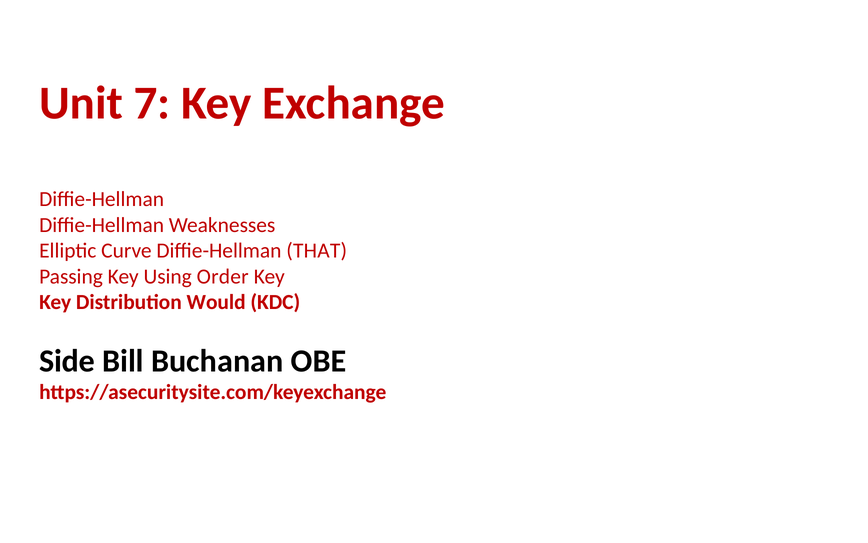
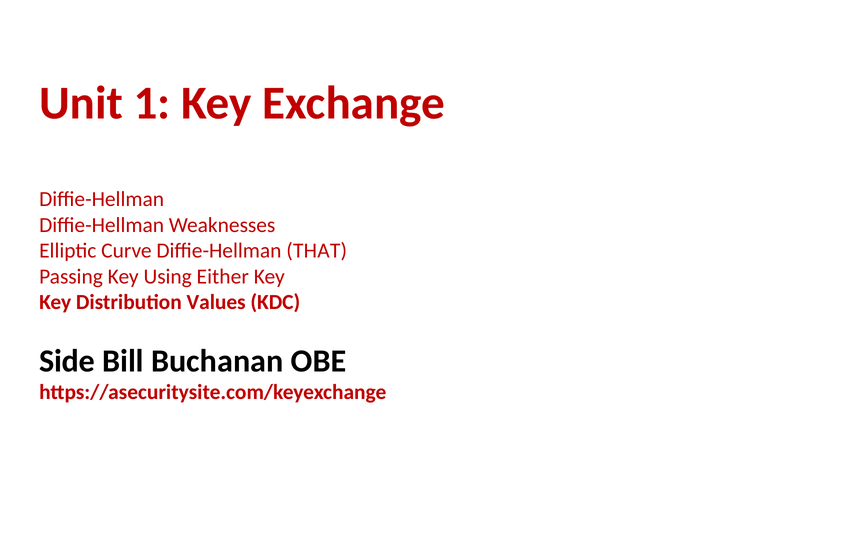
7: 7 -> 1 (152, 103)
Order: Order -> Either (223, 276)
Would: Would -> Values (216, 302)
